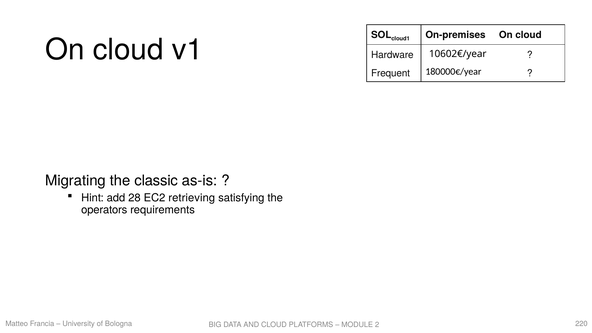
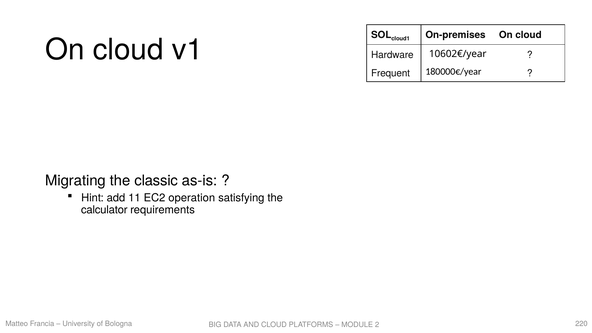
28: 28 -> 11 (134, 198)
retrieving: retrieving -> operation (192, 198)
operators: operators -> calculator (104, 210)
